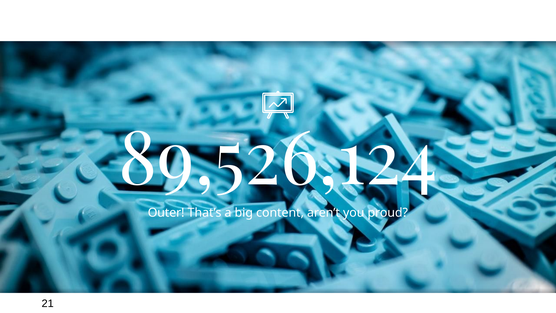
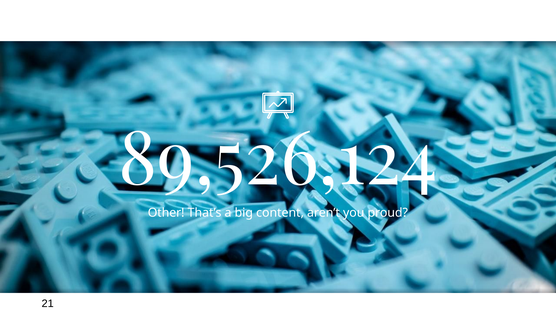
Outer: Outer -> Other (166, 212)
